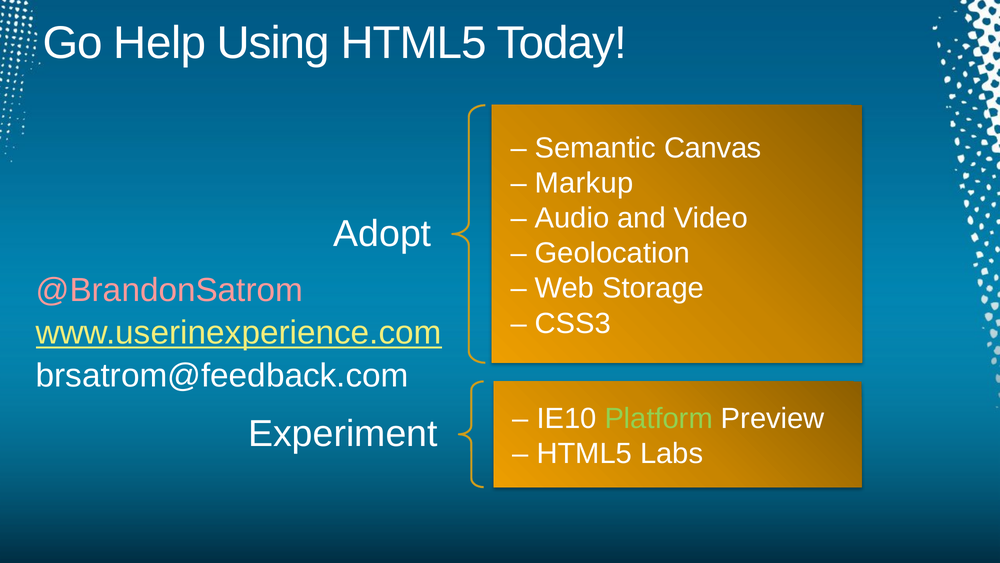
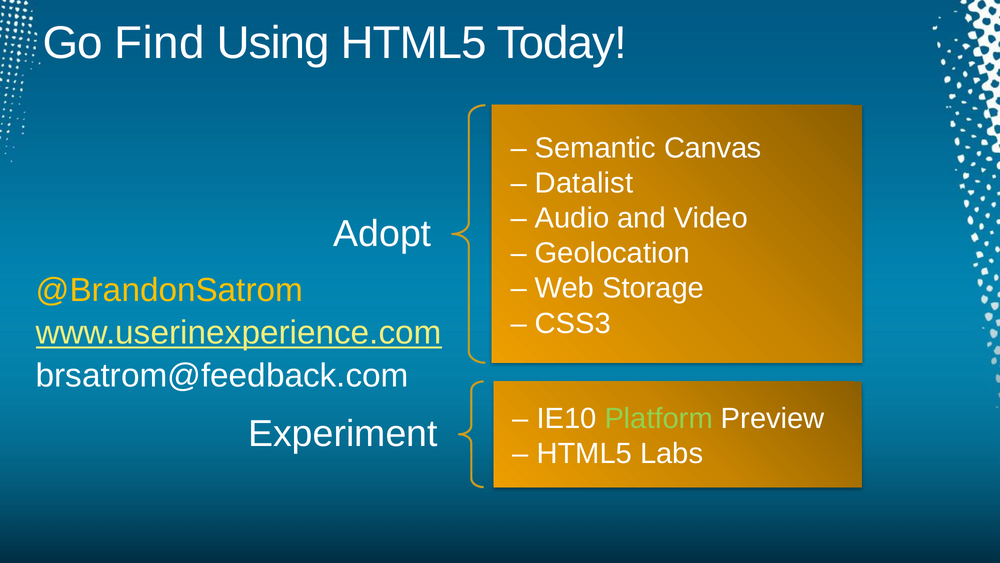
Help: Help -> Find (160, 43)
Markup: Markup -> Datalist (584, 183)
@BrandonSatrom colour: pink -> yellow (169, 290)
